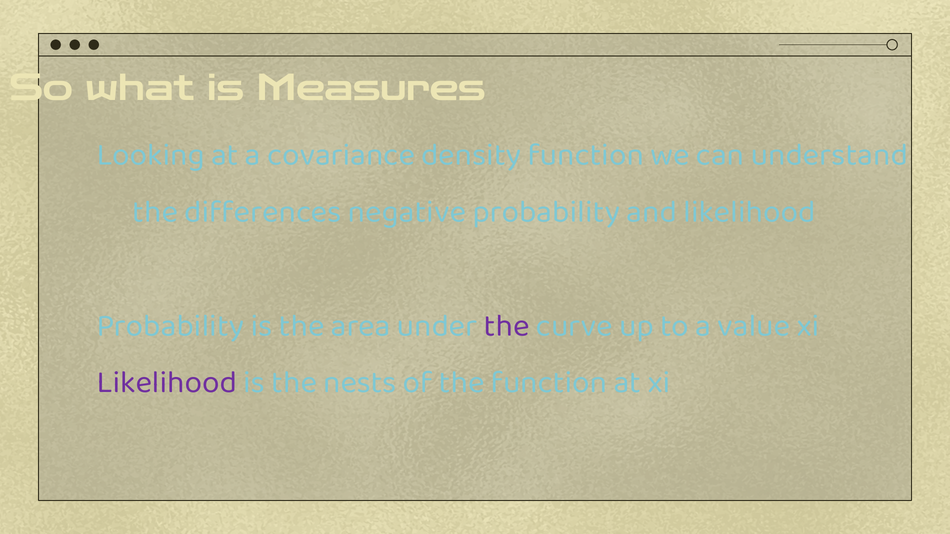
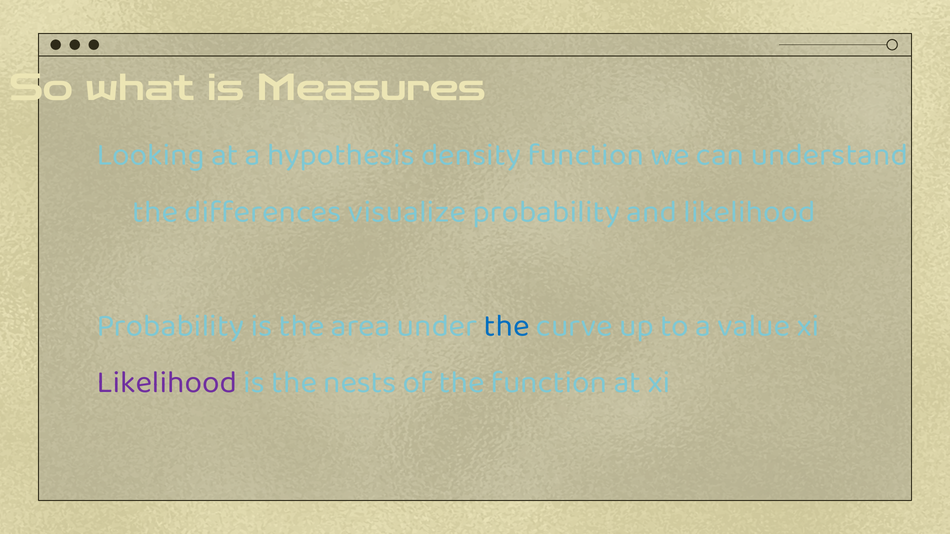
covariance: covariance -> hypothesis (341, 154)
negative: negative -> visualize (407, 211)
the colour: purple -> blue (507, 325)
